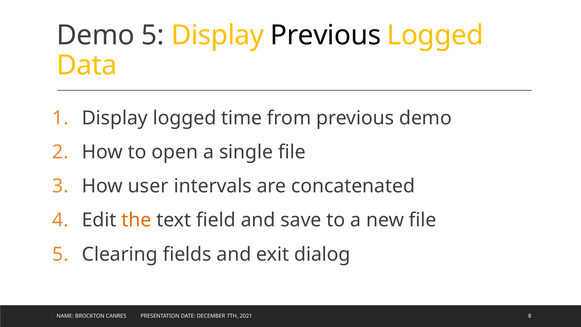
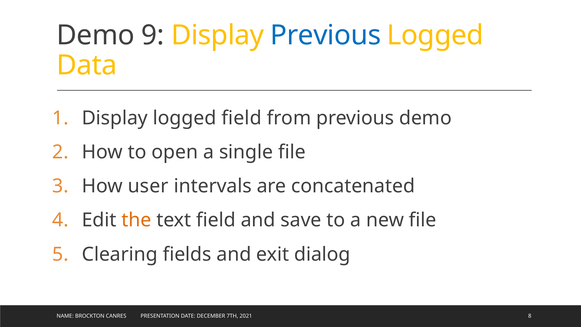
Demo 5: 5 -> 9 (153, 35)
Previous colour: black -> blue (326, 35)
logged time: time -> field (242, 118)
